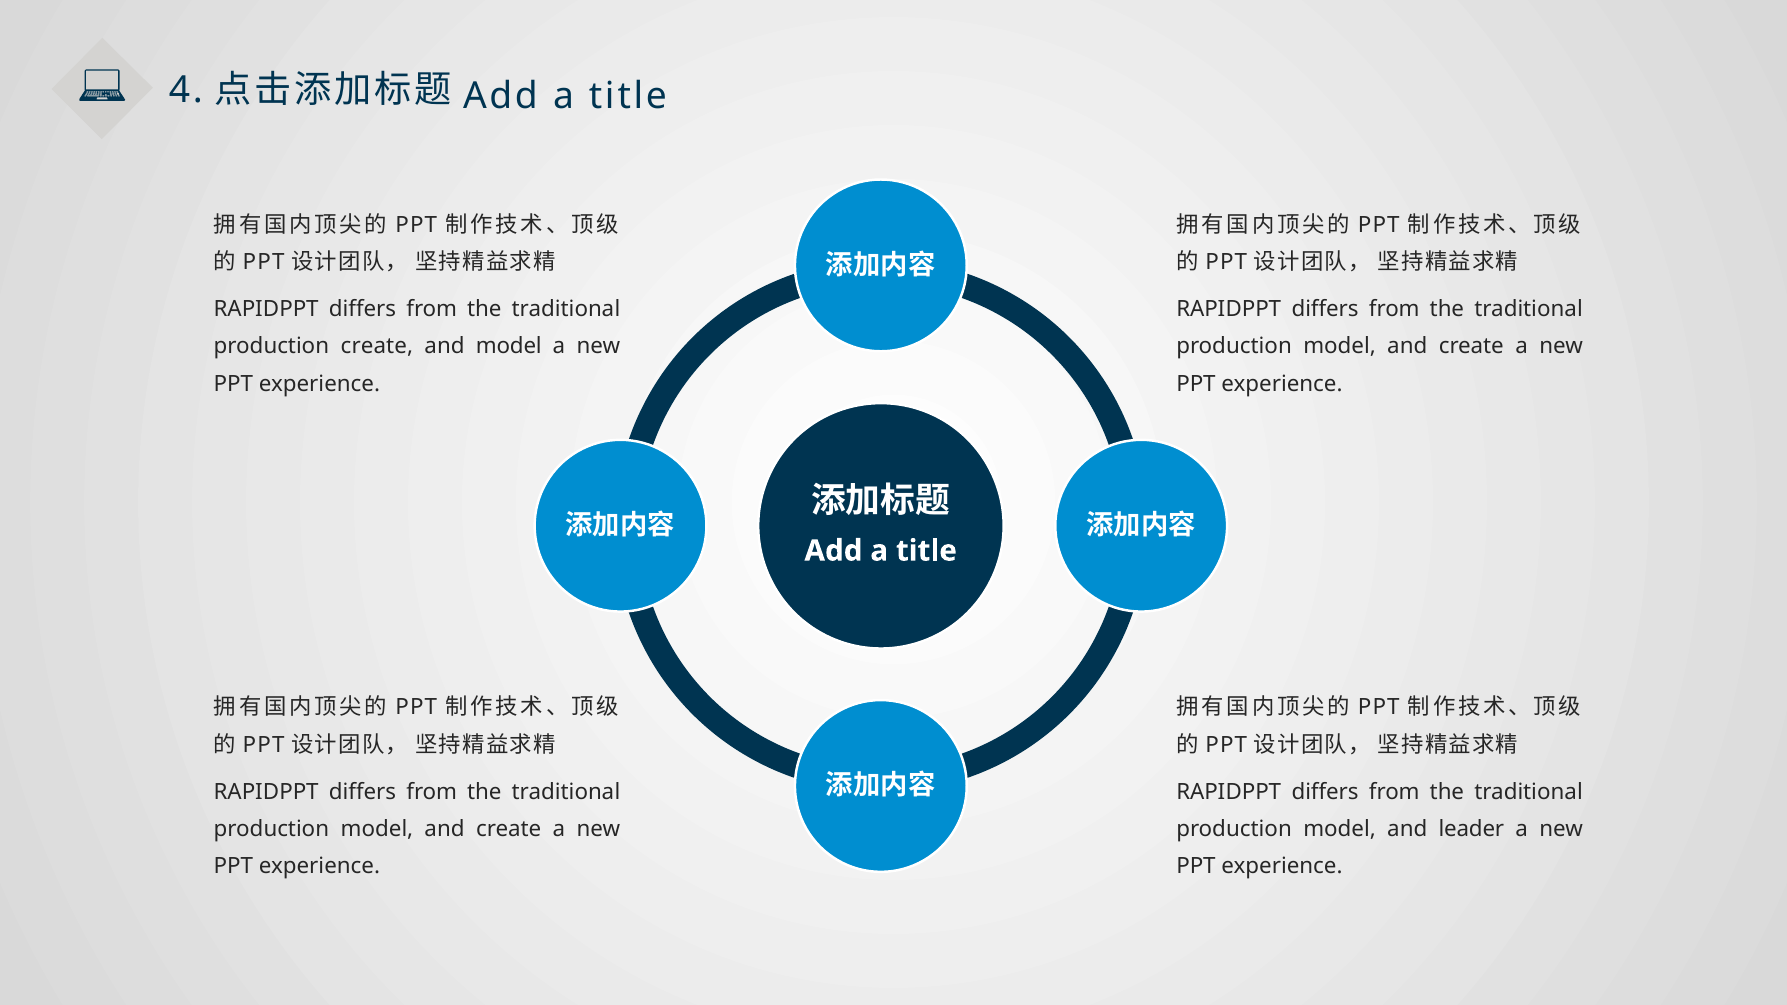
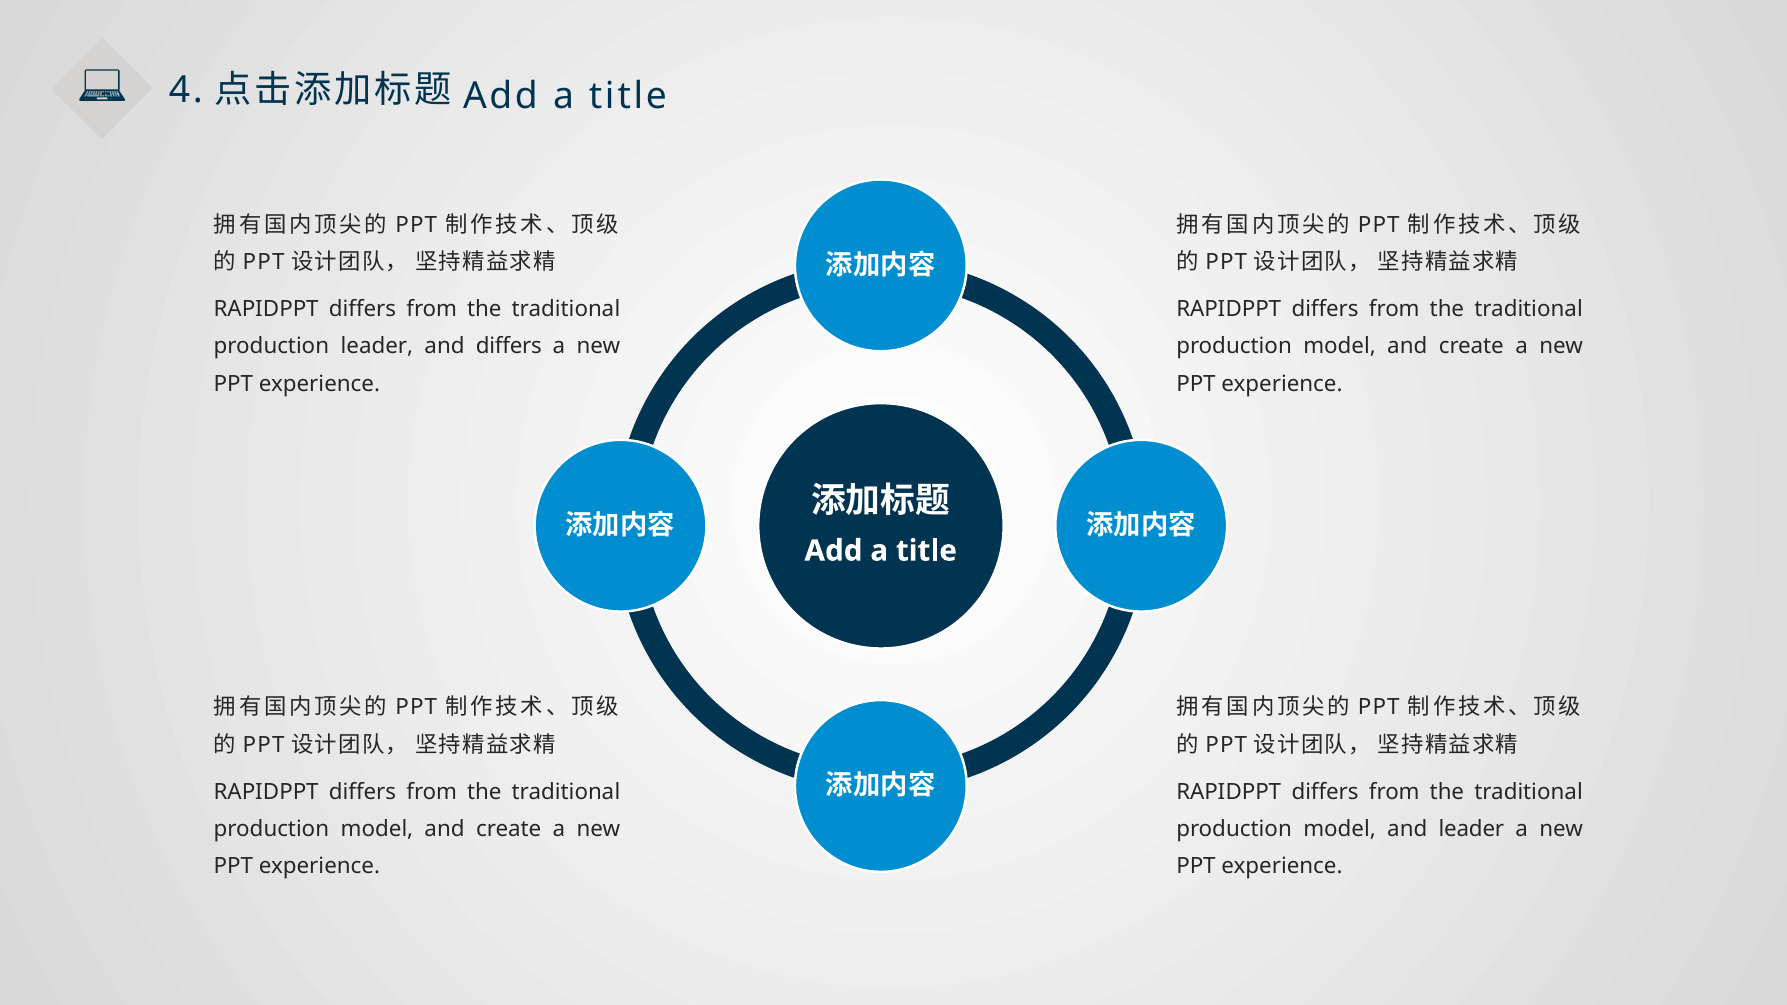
production create: create -> leader (377, 347)
and model: model -> differs (509, 347)
